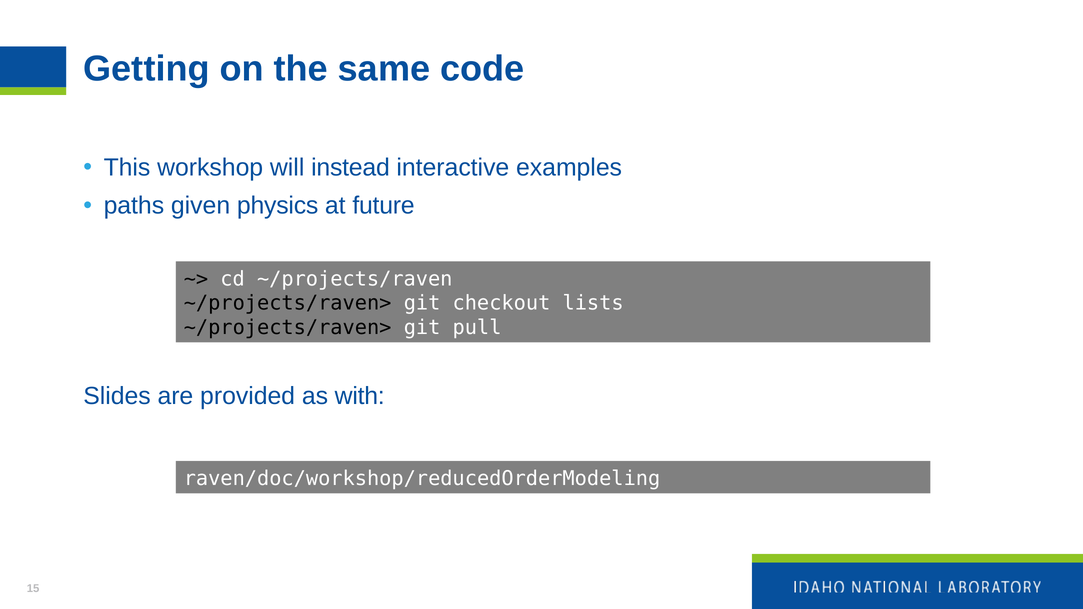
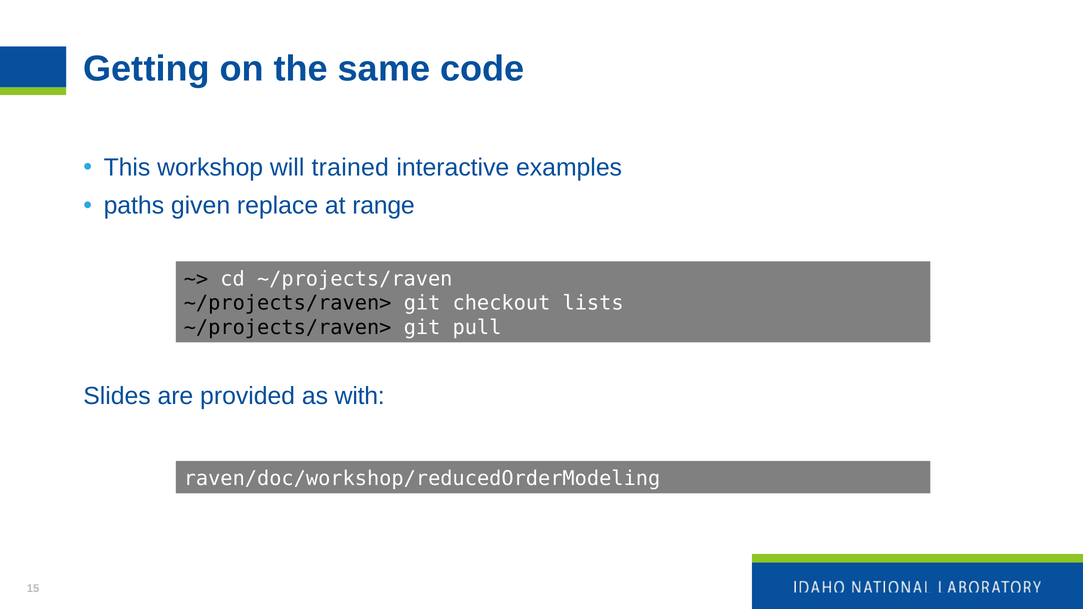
instead: instead -> trained (350, 168)
physics: physics -> replace (278, 206)
future: future -> range (384, 206)
